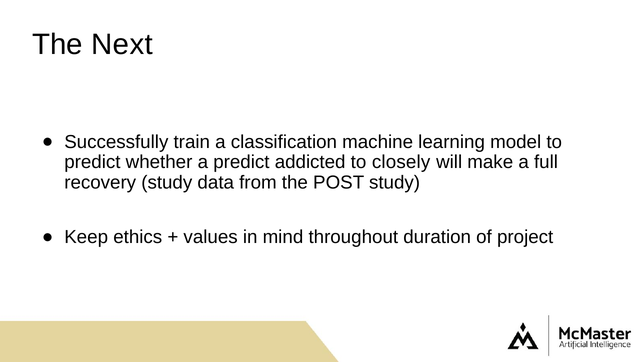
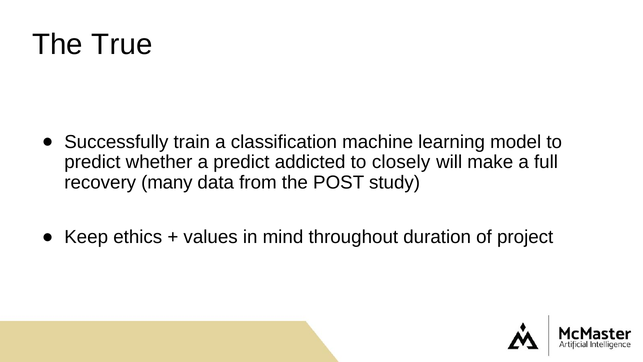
Next: Next -> True (122, 44)
recovery study: study -> many (167, 182)
